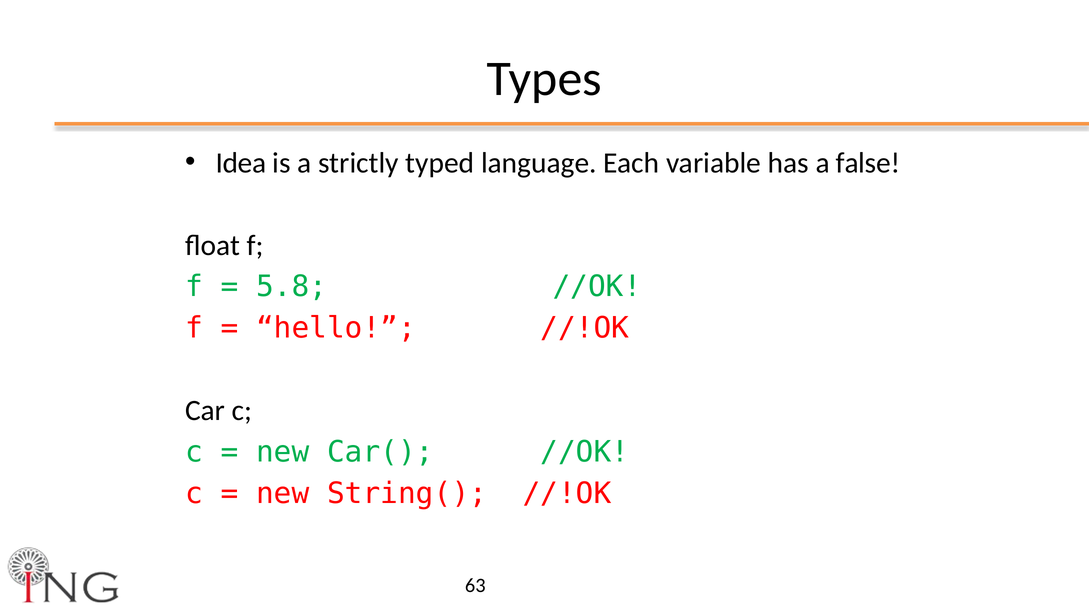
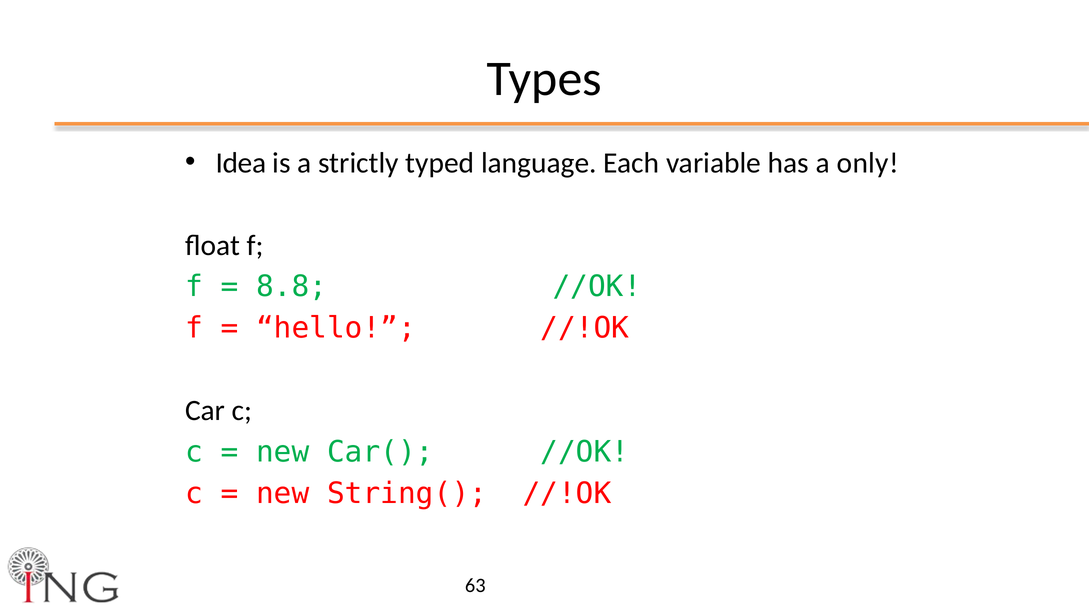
false: false -> only (868, 163)
5.8: 5.8 -> 8.8 (292, 287)
